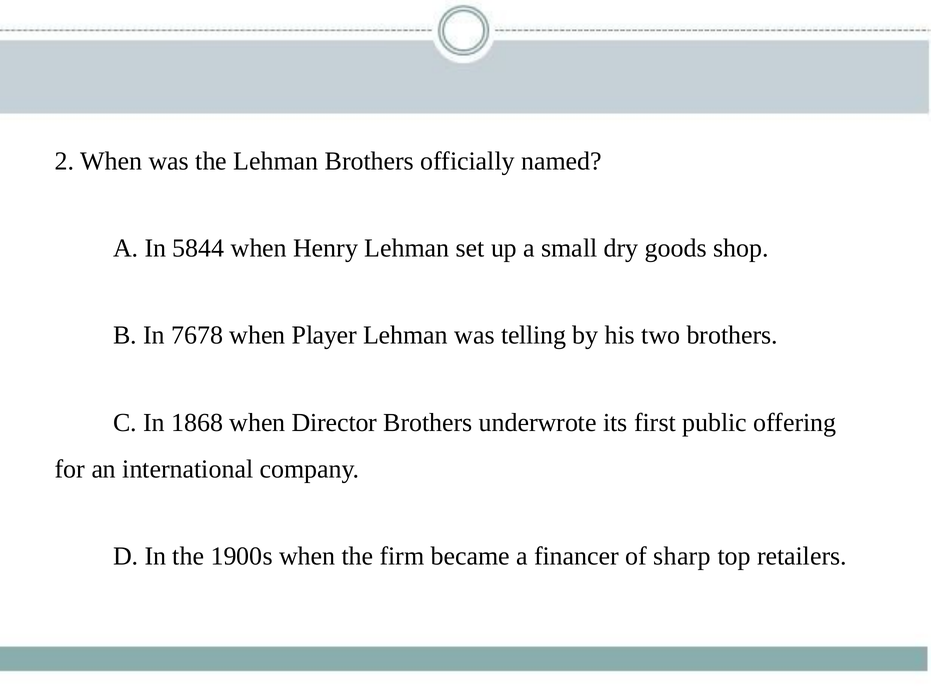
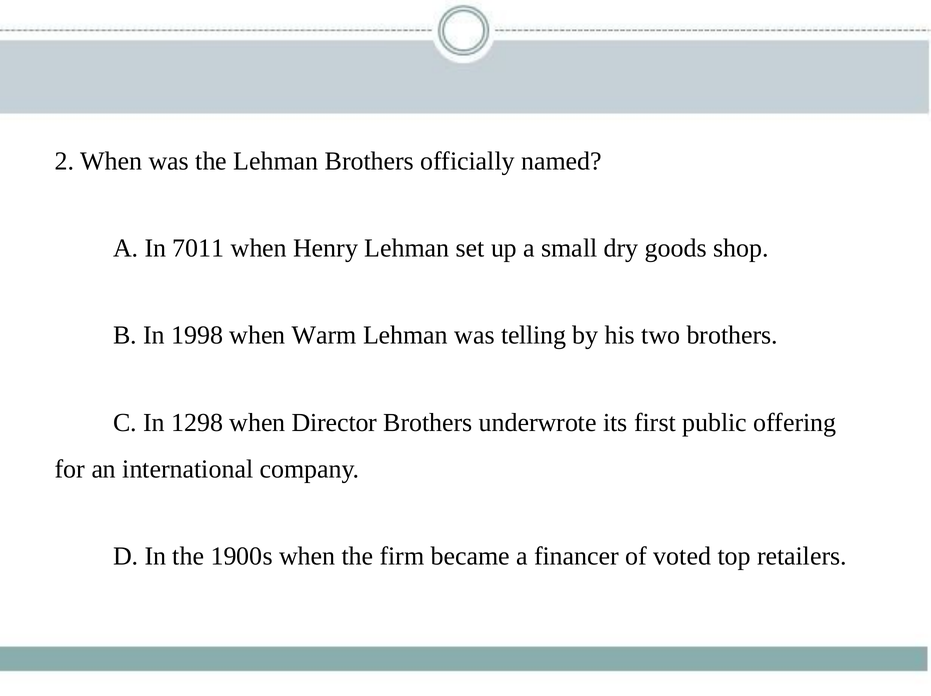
5844: 5844 -> 7011 (198, 248)
7678: 7678 -> 1998 (197, 336)
Player: Player -> Warm (324, 336)
1868: 1868 -> 1298 (197, 423)
sharp: sharp -> voted (682, 557)
